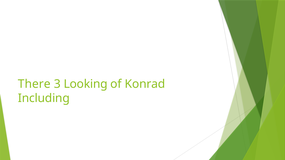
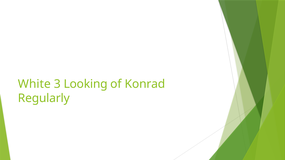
There: There -> White (34, 84)
Including: Including -> Regularly (44, 98)
